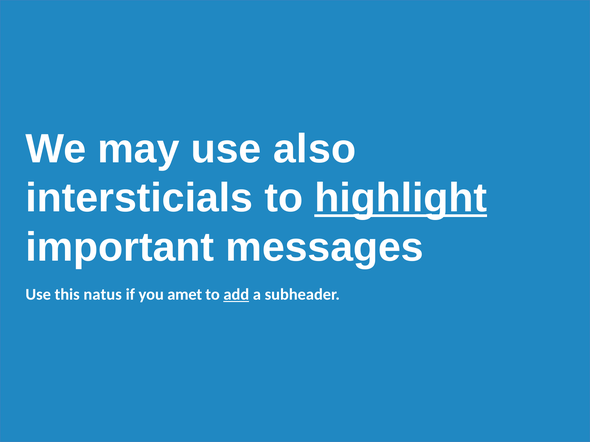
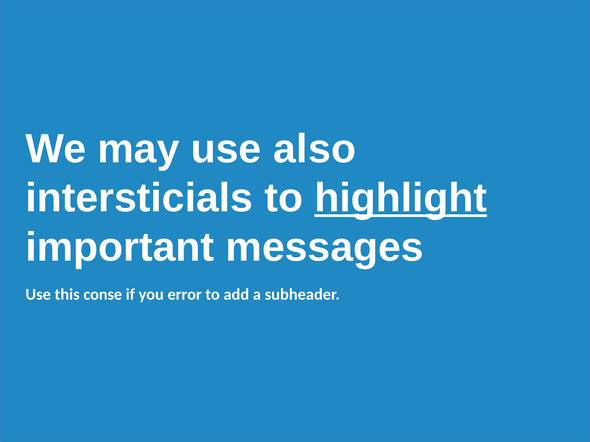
natus: natus -> conse (103, 295)
amet: amet -> error (185, 295)
add underline: present -> none (236, 295)
